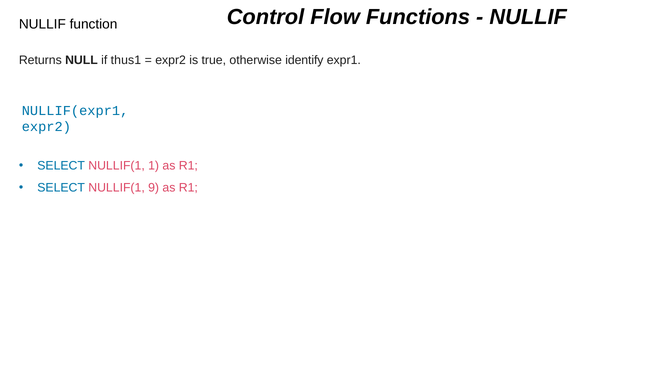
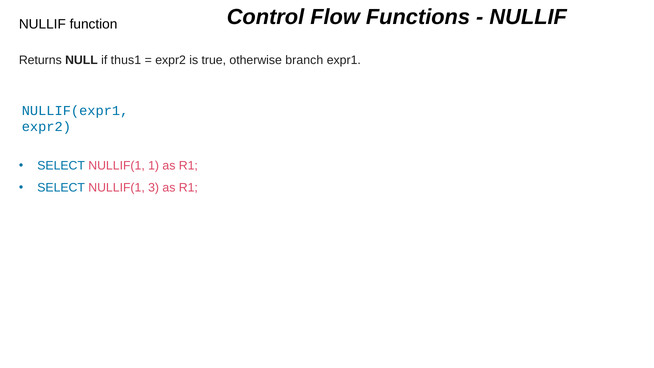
identify: identify -> branch (304, 60)
9: 9 -> 3 (154, 188)
